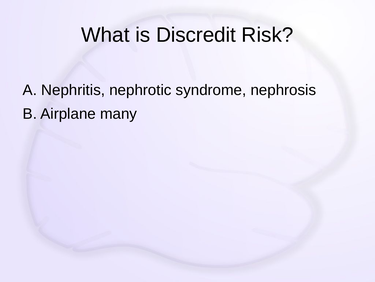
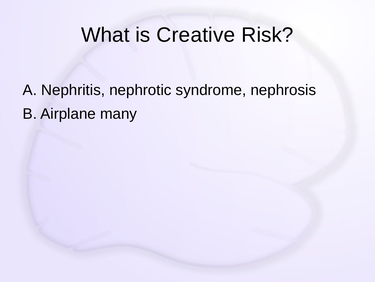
Discredit: Discredit -> Creative (196, 35)
